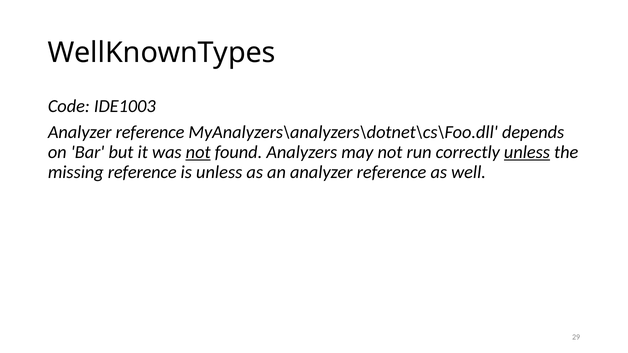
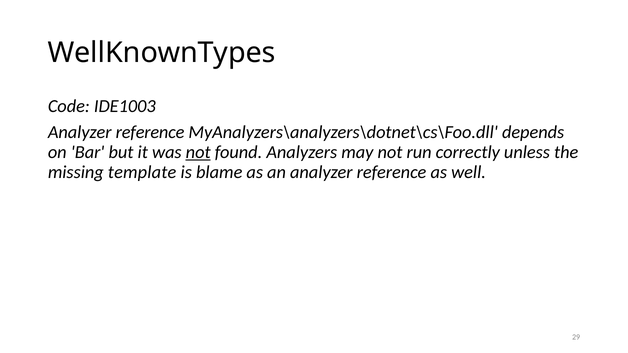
unless underline: present -> none (527, 152)
missing reference: reference -> template (142, 172)
is unless: unless -> blame (219, 172)
